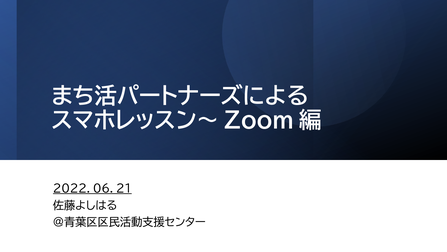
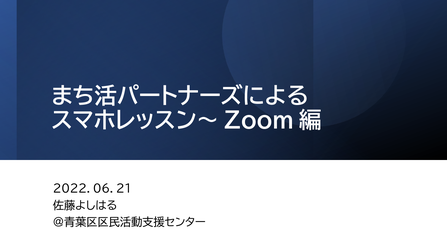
２０２２．０６．２１ underline: present -> none (92, 189)
